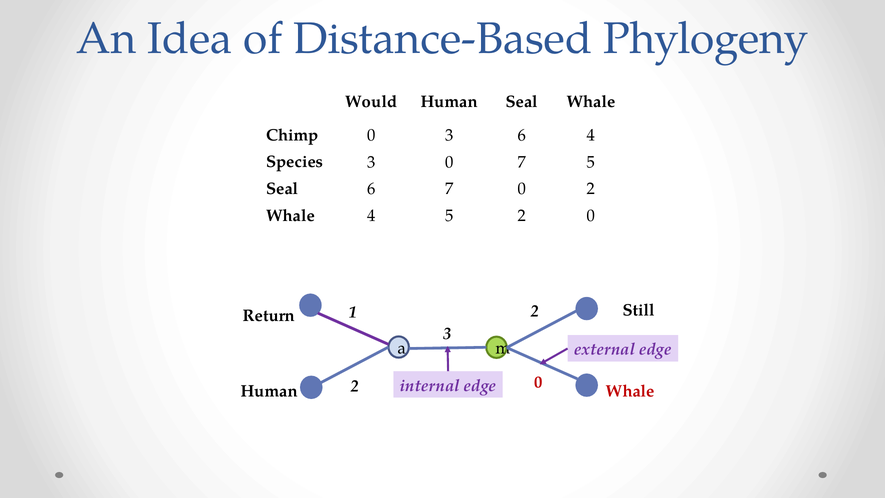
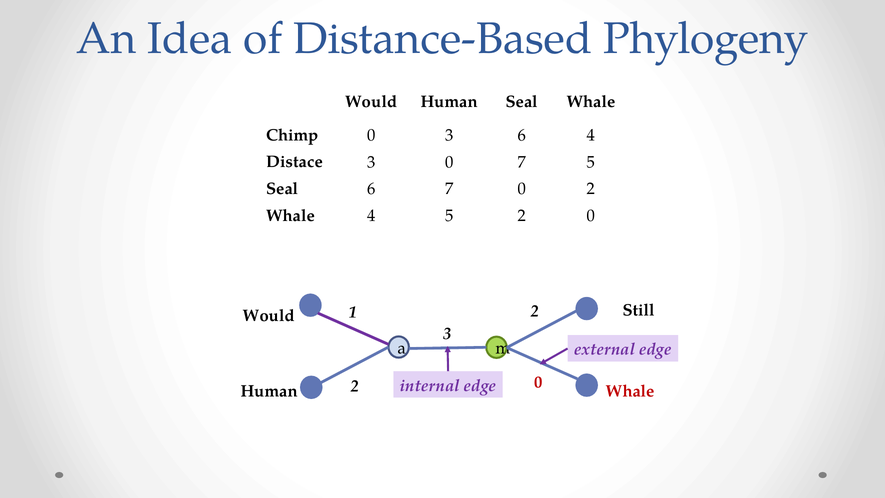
Species: Species -> Distace (295, 162)
Return: Return -> Would (269, 316)
